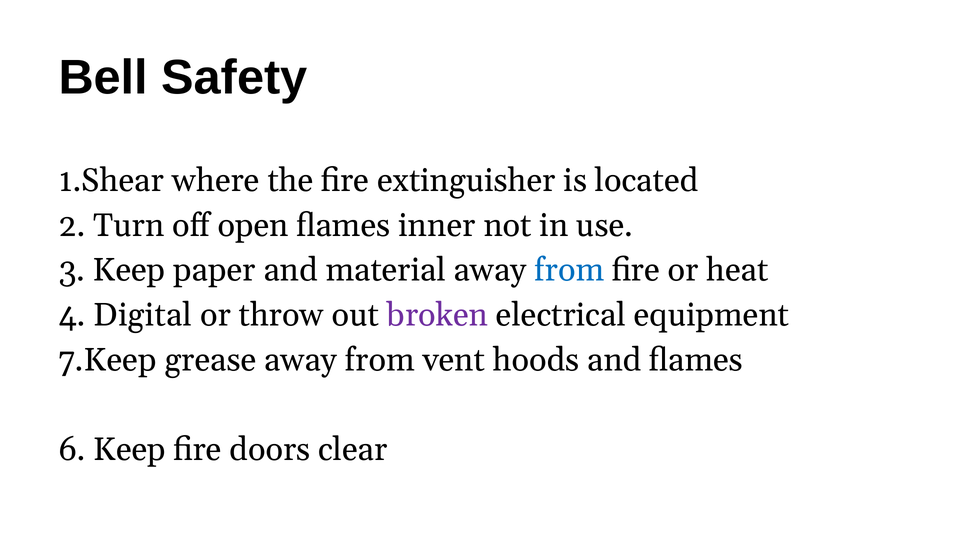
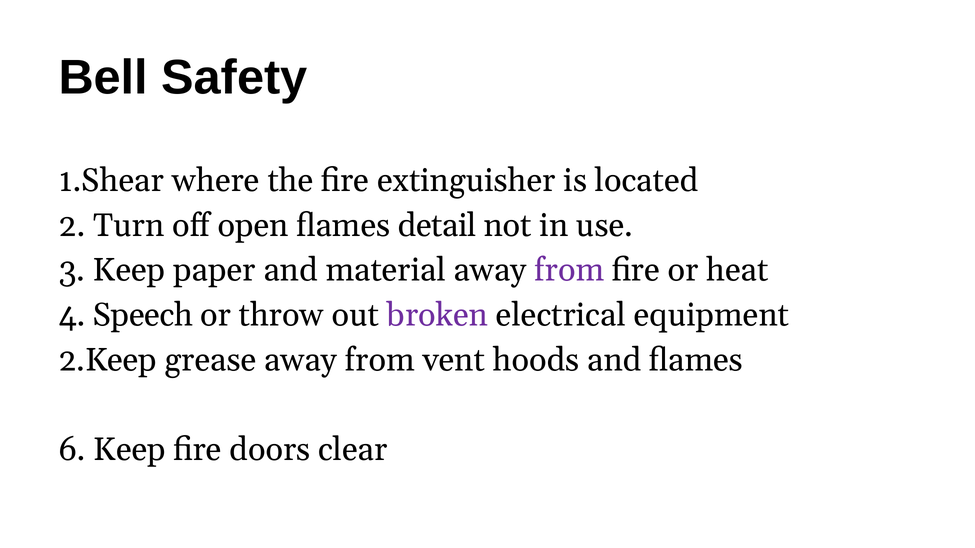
inner: inner -> detail (437, 226)
from colour: blue -> purple (569, 270)
Digital: Digital -> Speech (143, 315)
7.Keep: 7.Keep -> 2.Keep (108, 360)
